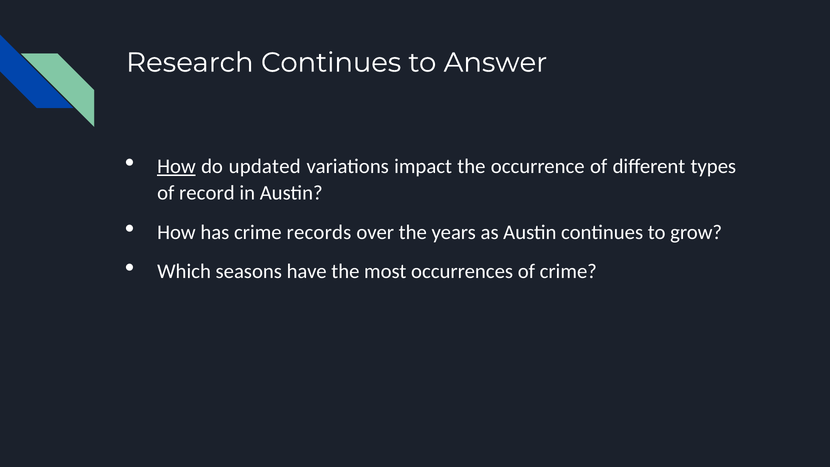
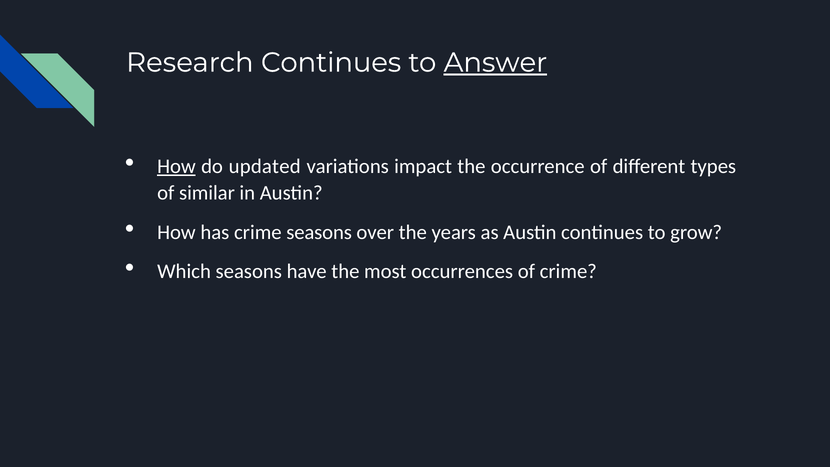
Answer underline: none -> present (495, 63)
record: record -> similar (207, 193)
crime records: records -> seasons (319, 232)
